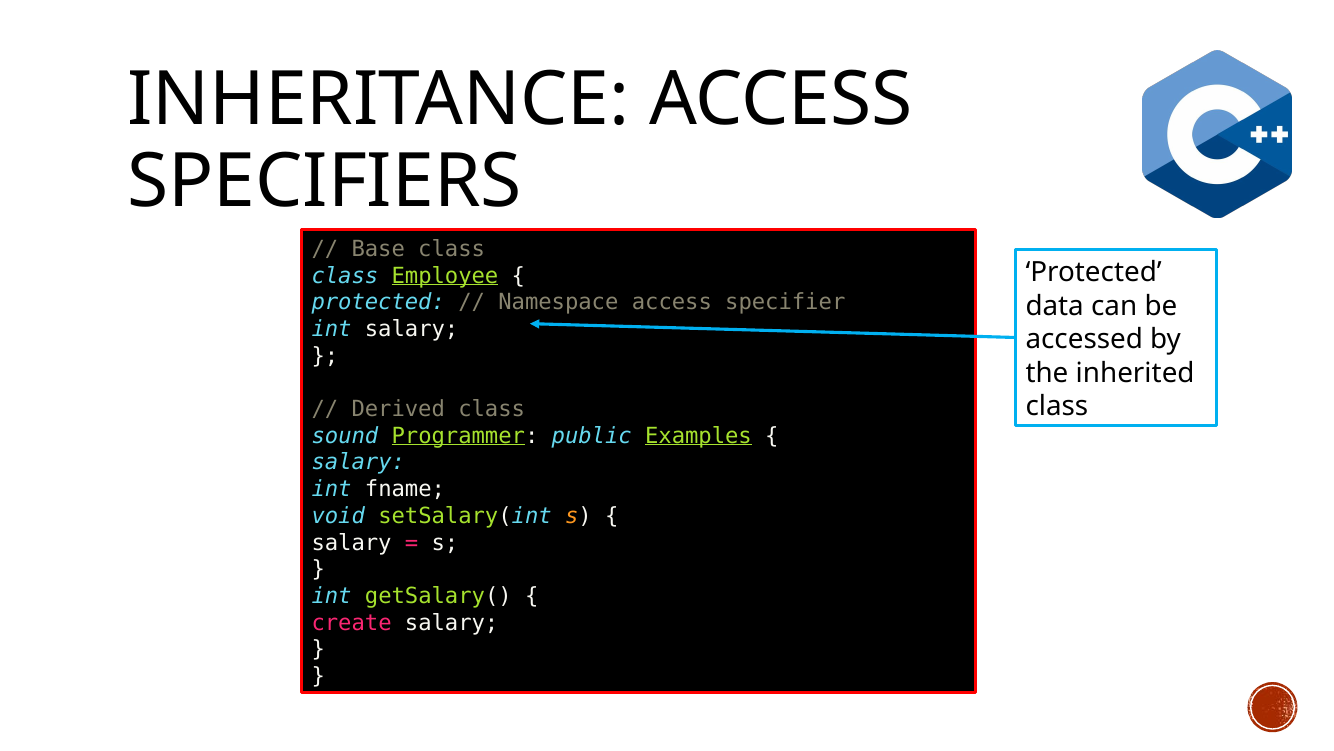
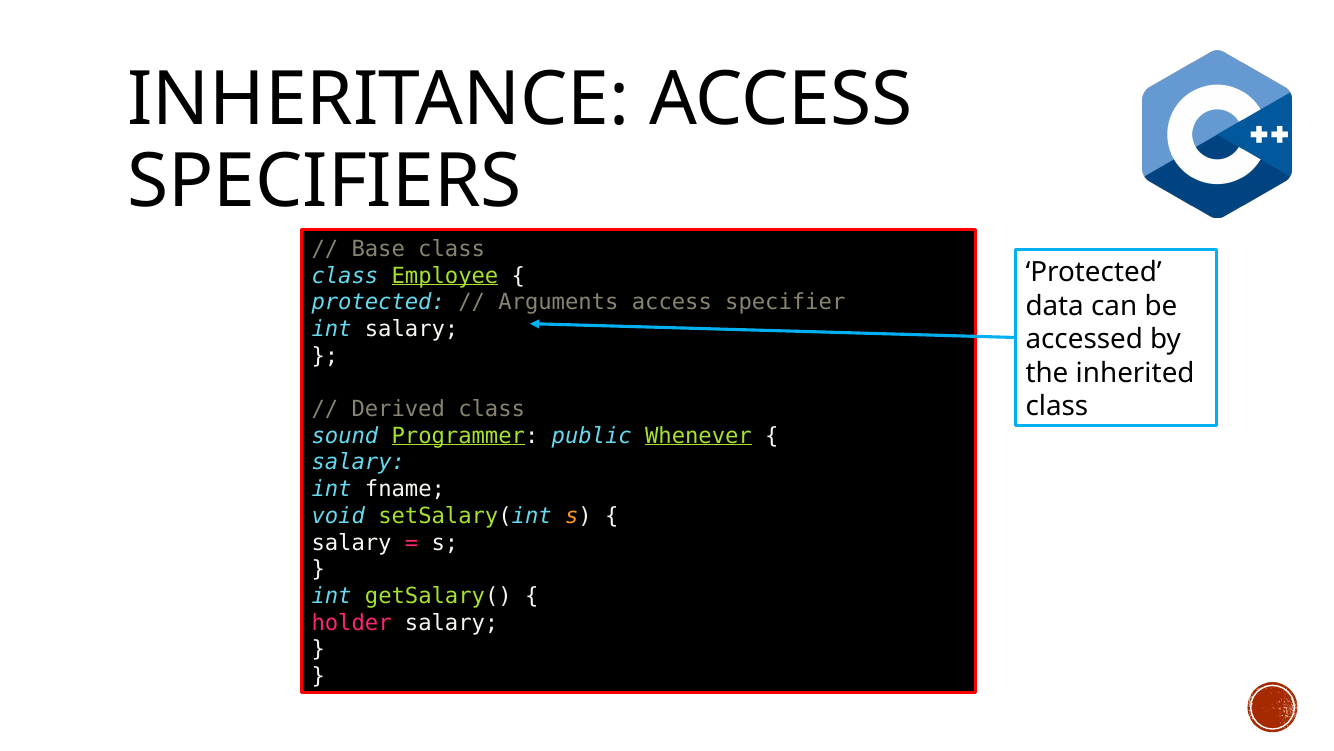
Namespace: Namespace -> Arguments (558, 302)
Examples: Examples -> Whenever (698, 436)
create: create -> holder (352, 622)
